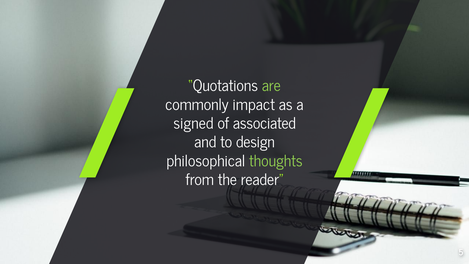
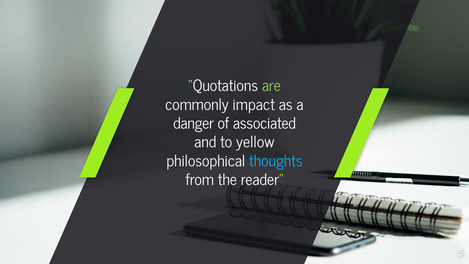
signed: signed -> danger (194, 124)
design: design -> yellow (255, 142)
thoughts colour: light green -> light blue (276, 161)
